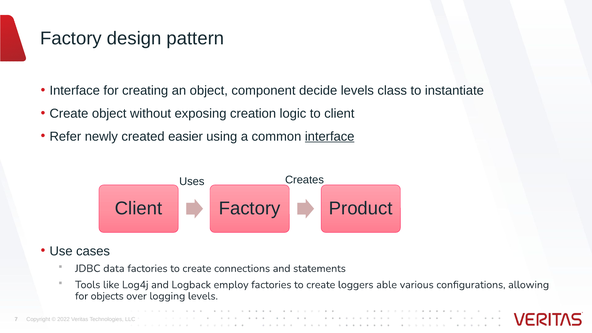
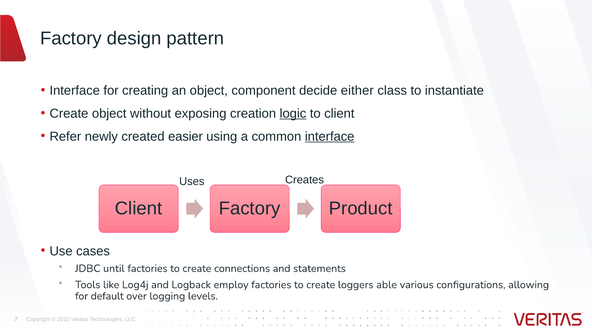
decide levels: levels -> either (357, 91)
logic underline: none -> present (293, 113)
data: data -> until (114, 268)
objects: objects -> default (107, 296)
